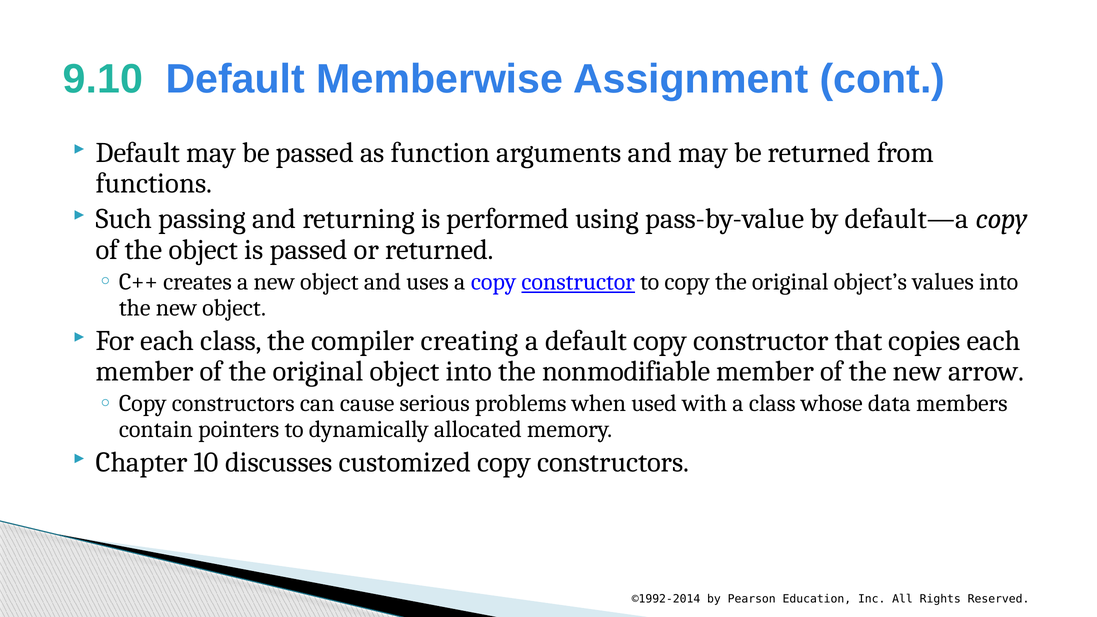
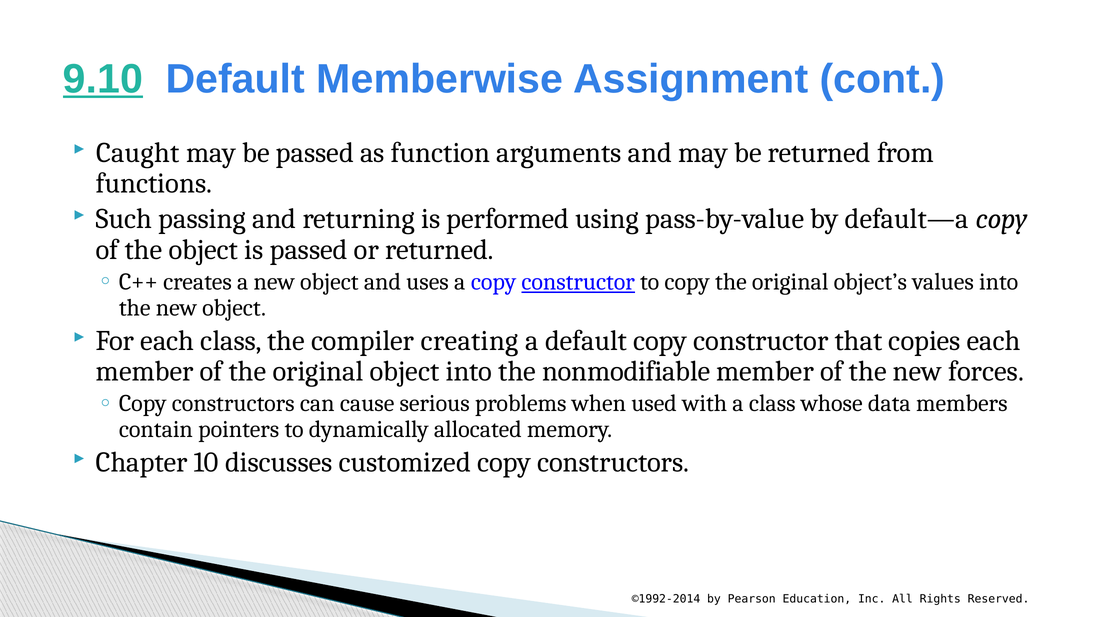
9.10 underline: none -> present (103, 79)
Default: Default -> Caught (138, 153)
arrow: arrow -> forces (986, 371)
